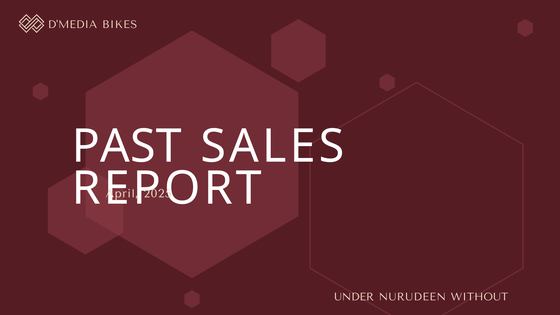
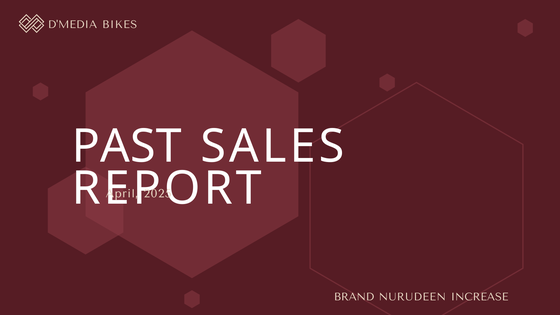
UNDER: UNDER -> BRAND (354, 297)
WITHOUT: WITHOUT -> INCREASE (480, 297)
